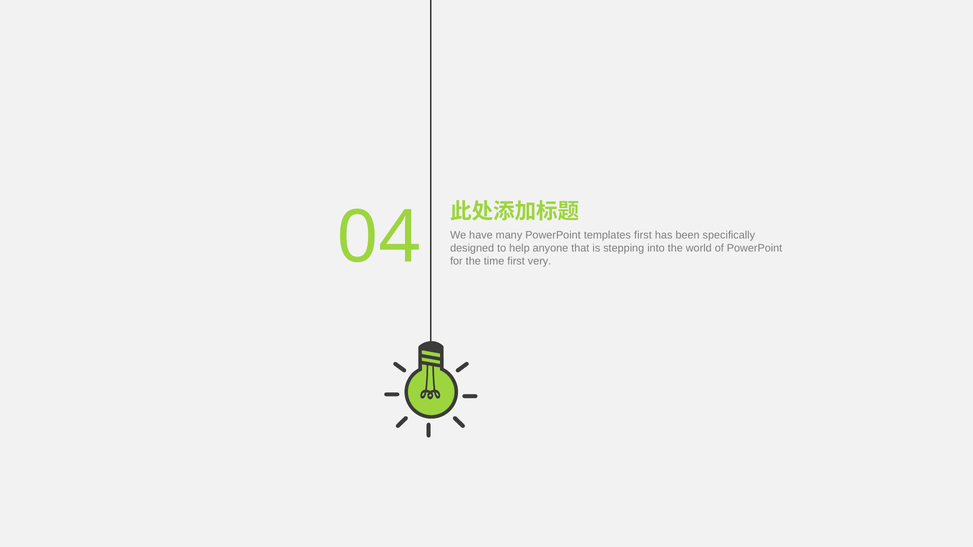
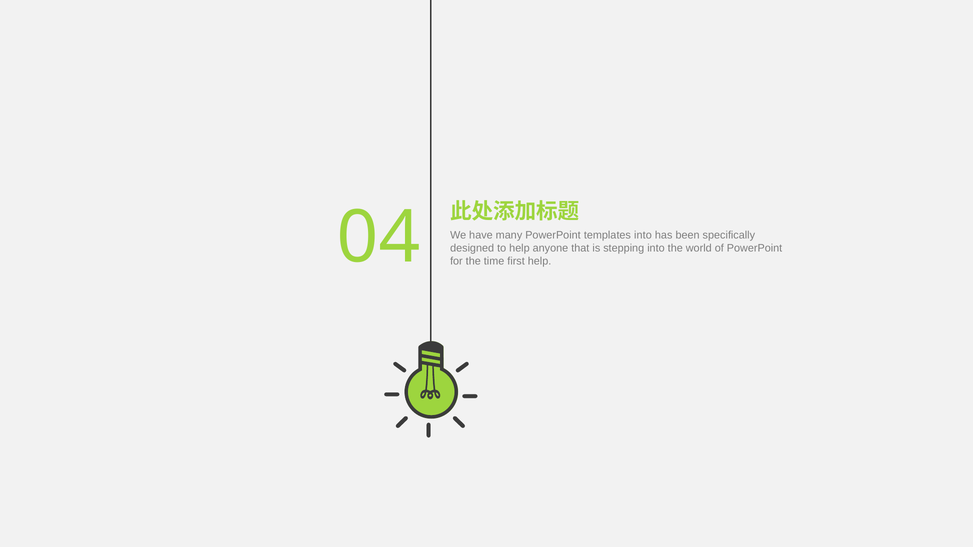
templates first: first -> into (643, 235)
first very: very -> help (540, 261)
